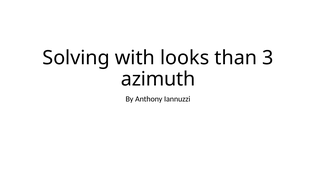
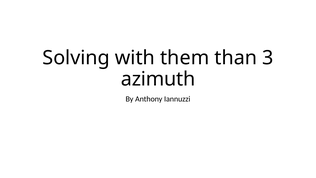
looks: looks -> them (185, 58)
